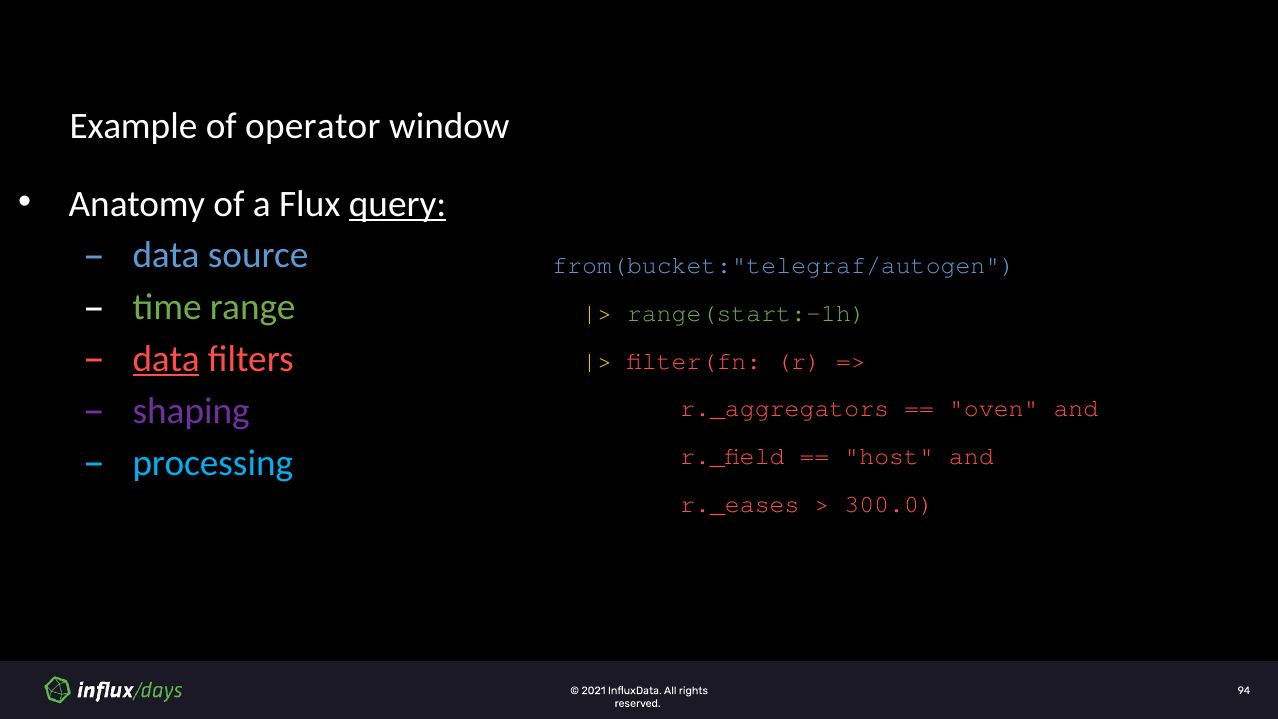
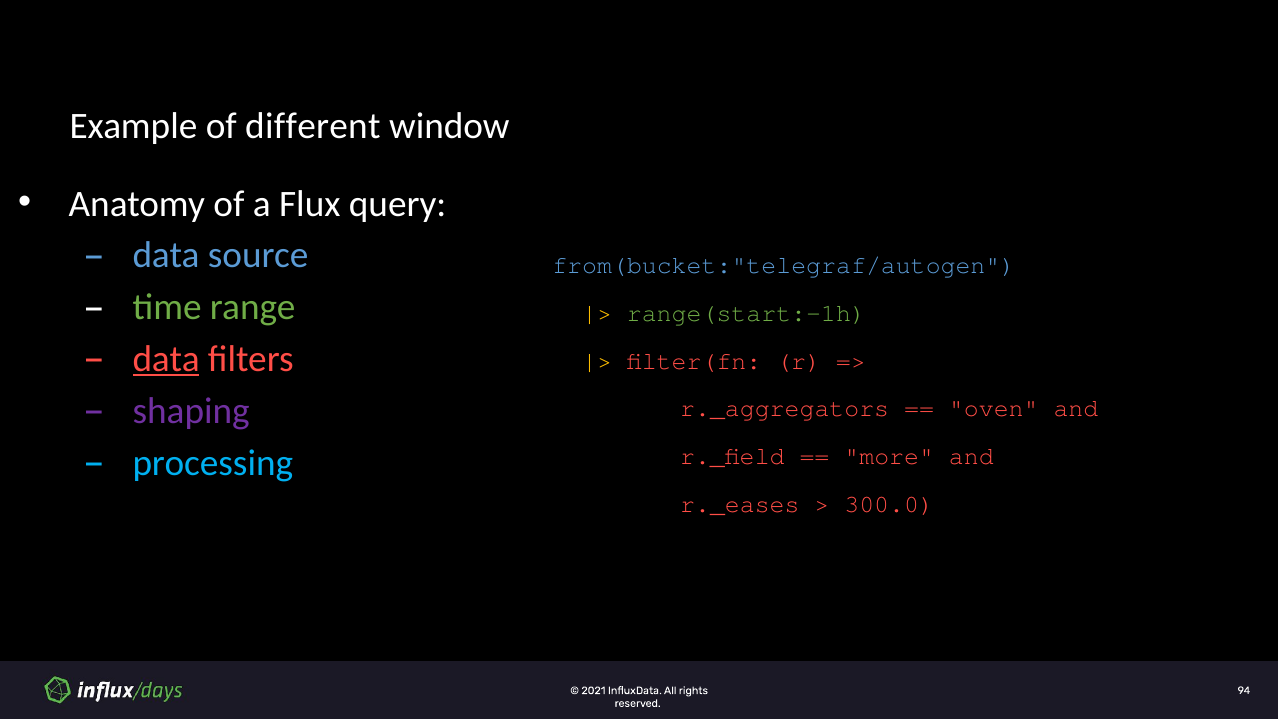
operator: operator -> different (313, 126)
query underline: present -> none (398, 204)
host: host -> more (889, 456)
